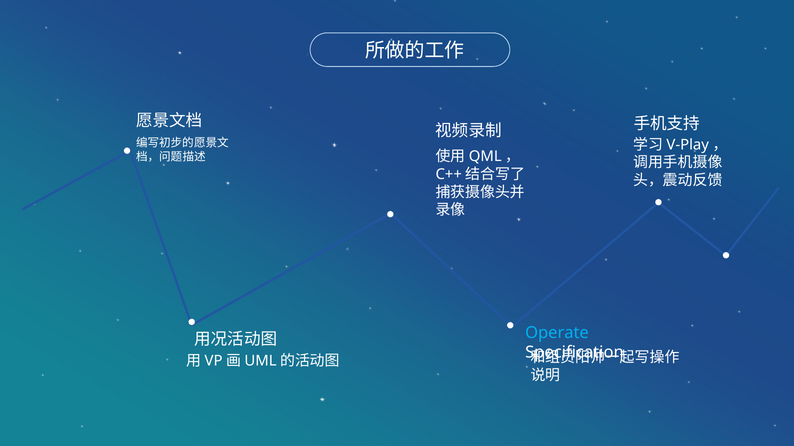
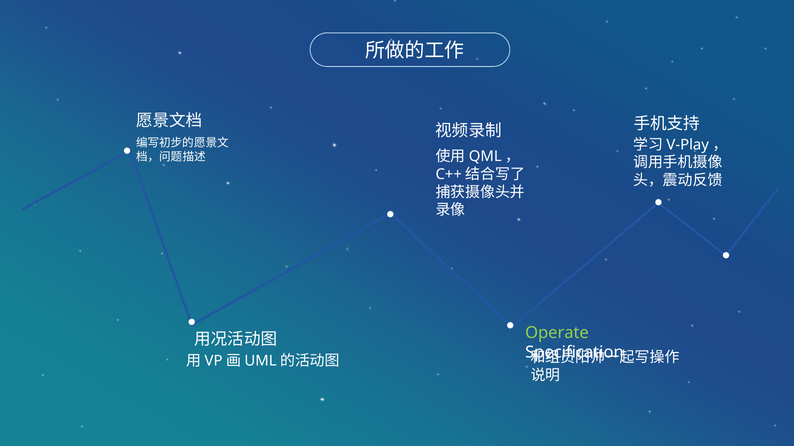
Operate colour: light blue -> light green (557, 333)
